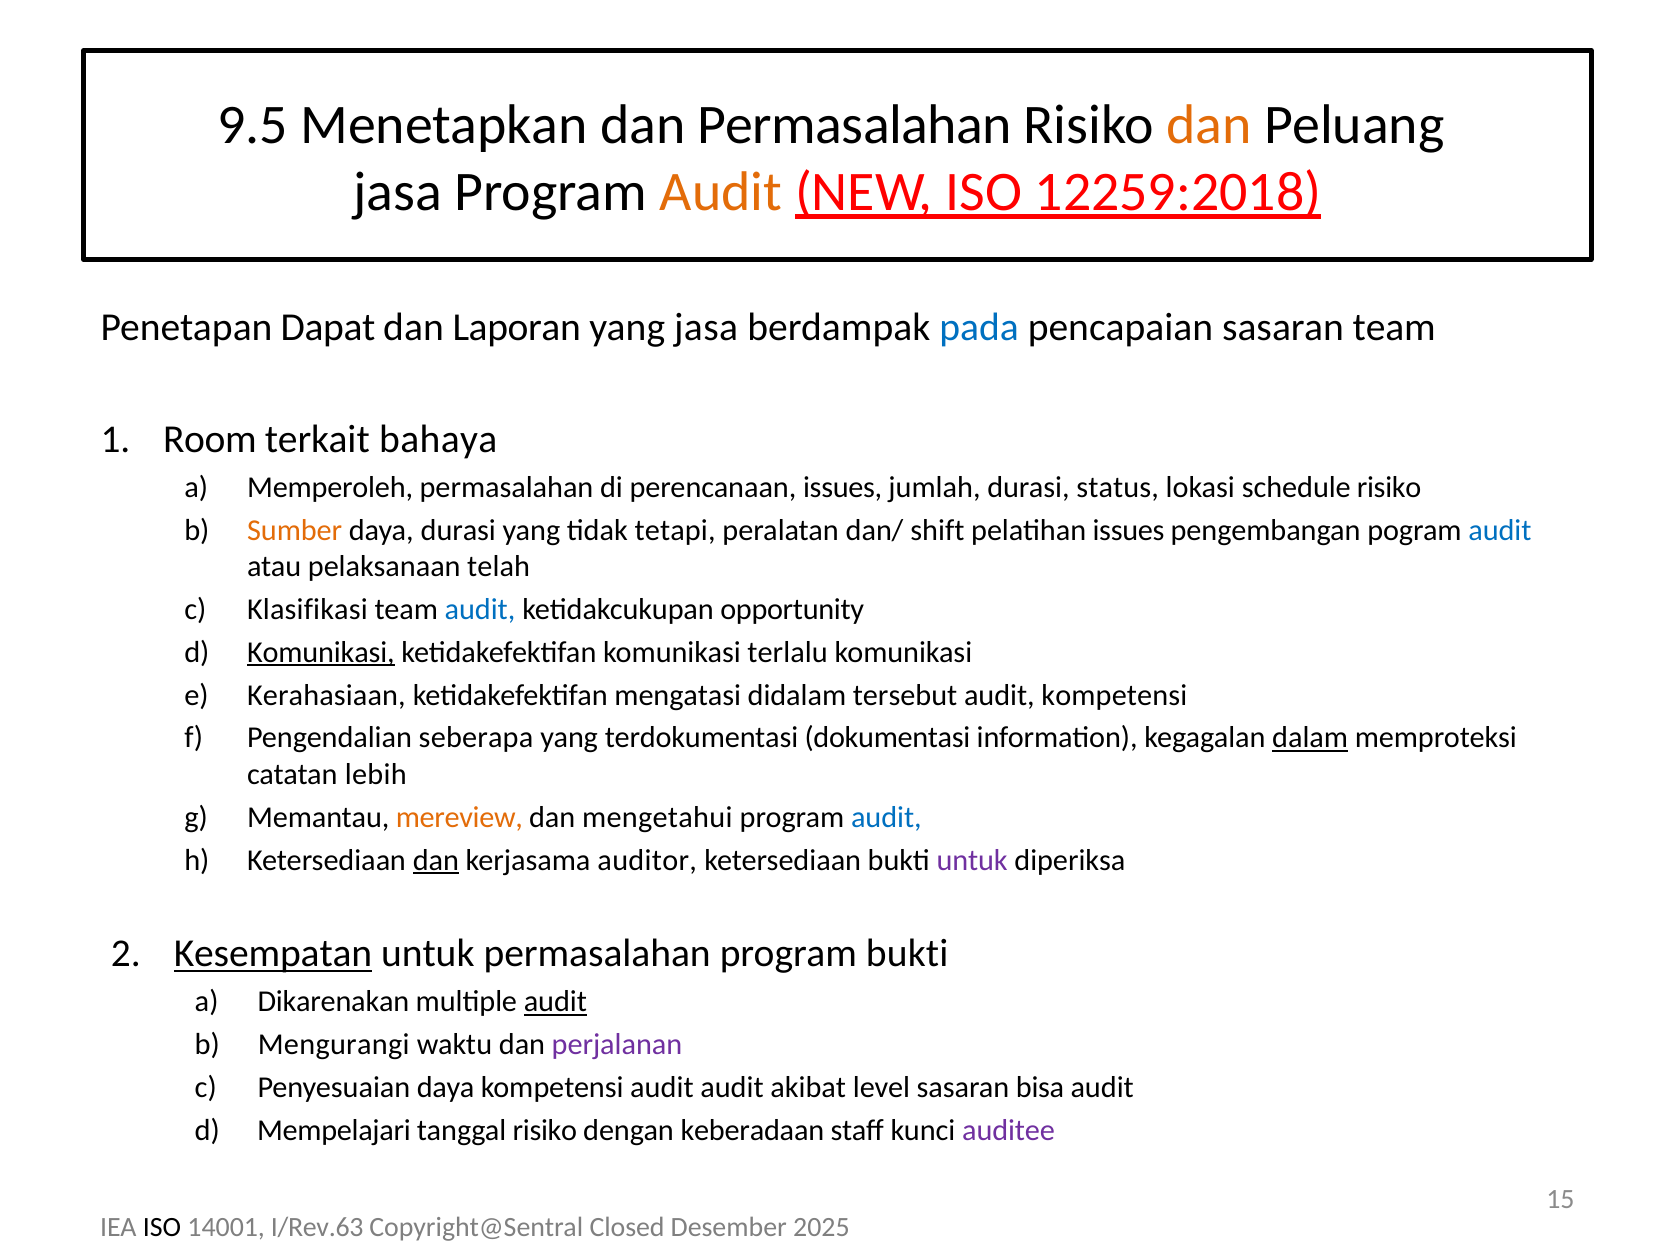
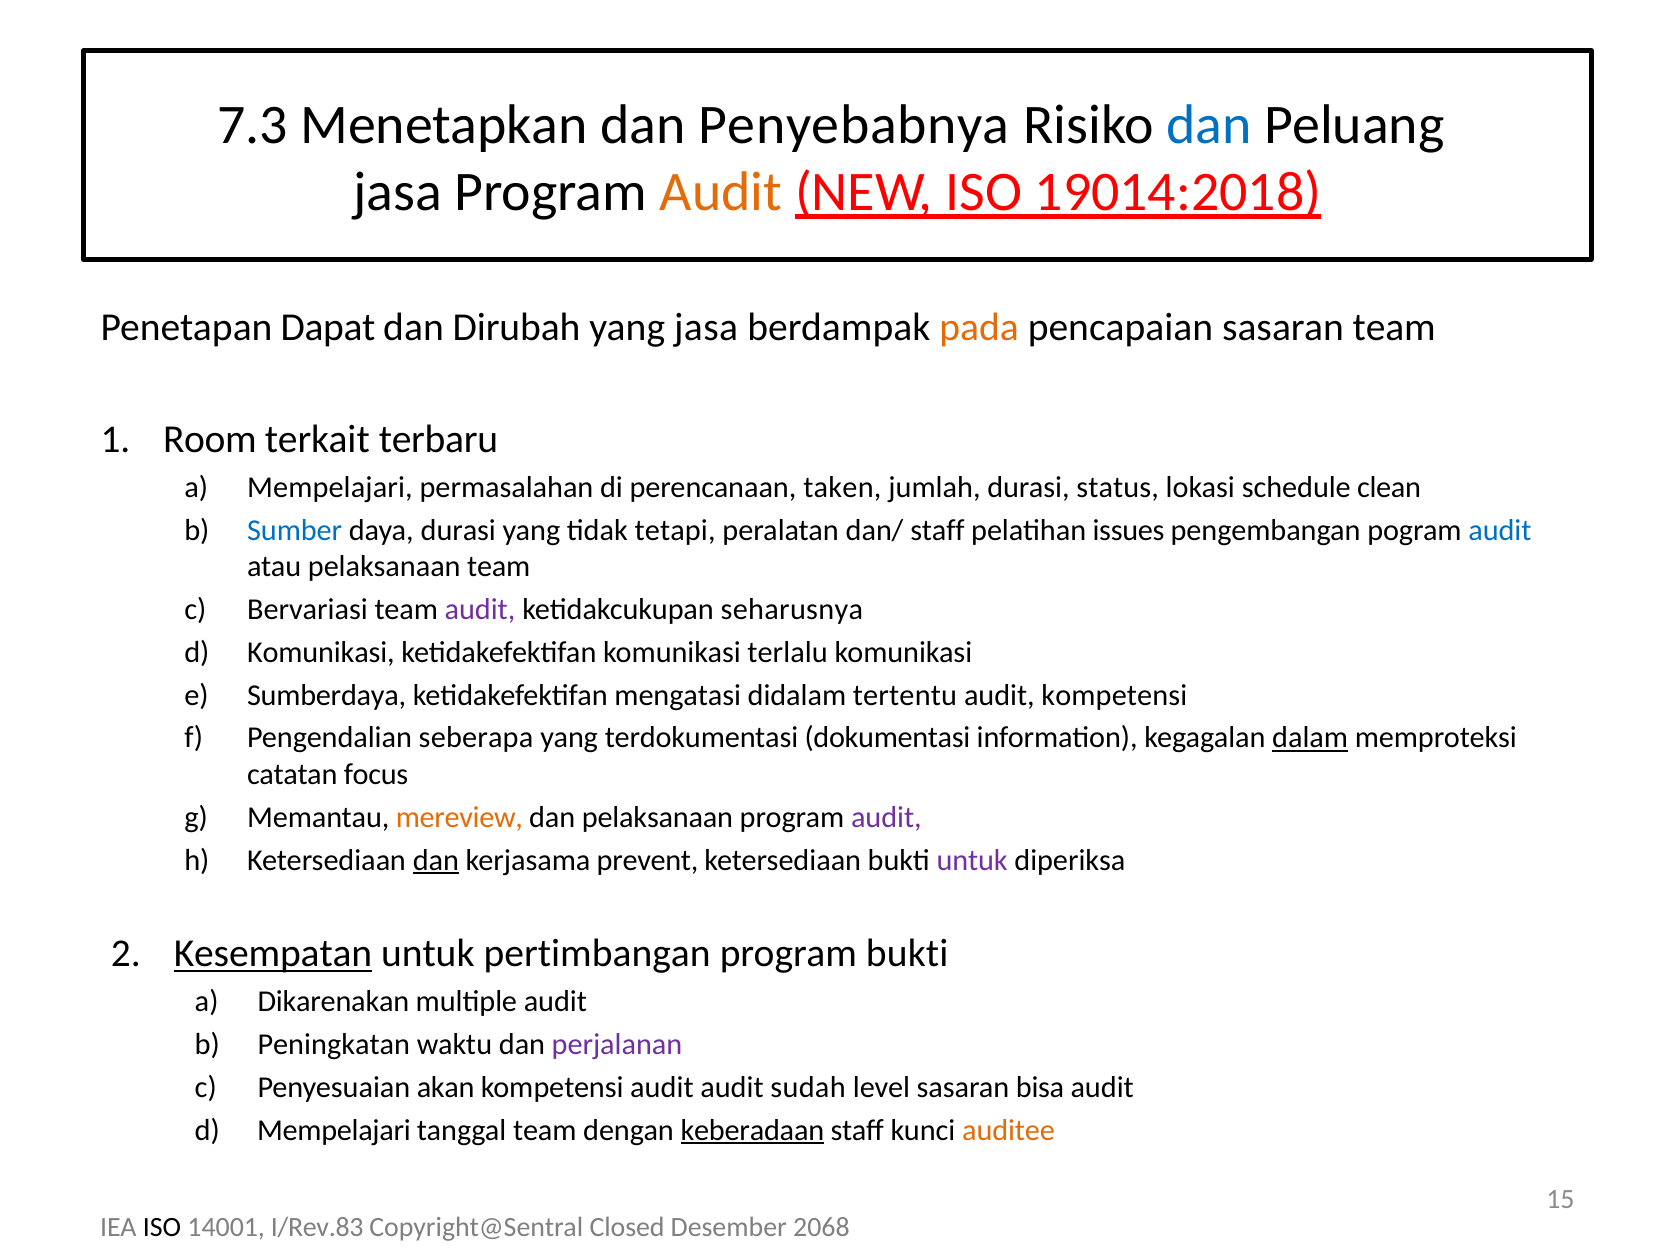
9.5: 9.5 -> 7.3 (253, 125)
dan Permasalahan: Permasalahan -> Penyebabnya (854, 125)
dan colour: orange -> blue (1209, 125)
12259:2018: 12259:2018 -> 19014:2018 (1178, 192)
Laporan: Laporan -> Dirubah (517, 328)
pada colour: blue -> orange (979, 328)
bahaya: bahaya -> terbaru (439, 440)
Memperoleh: Memperoleh -> Mempelajari (330, 488)
perencanaan issues: issues -> taken (842, 488)
schedule risiko: risiko -> clean (1389, 488)
Sumber colour: orange -> blue (295, 530)
dan/ shift: shift -> staff (937, 530)
pelaksanaan telah: telah -> team (499, 567)
Klasifikasi: Klasifikasi -> Bervariasi (308, 610)
audit colour: blue -> purple (480, 610)
opportunity: opportunity -> seharusnya (792, 610)
Komunikasi underline: present -> none (321, 652)
Kerahasiaan: Kerahasiaan -> Sumberdaya (327, 695)
tersebut: tersebut -> tertentu (905, 695)
lebih: lebih -> focus (376, 774)
dan mengetahui: mengetahui -> pelaksanaan (658, 817)
audit colour: blue -> purple (886, 817)
auditor: auditor -> prevent (648, 860)
untuk permasalahan: permasalahan -> pertimbangan (597, 954)
audit underline: present -> none (555, 1002)
Mengurangi: Mengurangi -> Peningkatan (334, 1045)
Penyesuaian daya: daya -> akan (446, 1088)
akibat: akibat -> sudah (808, 1088)
tanggal risiko: risiko -> team (545, 1130)
keberadaan underline: none -> present (752, 1130)
auditee colour: purple -> orange (1009, 1130)
I/Rev.63: I/Rev.63 -> I/Rev.83 (317, 1227)
2025: 2025 -> 2068 (821, 1227)
